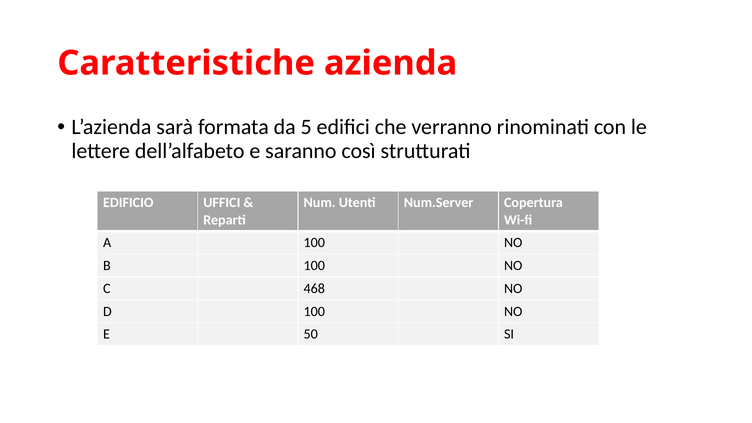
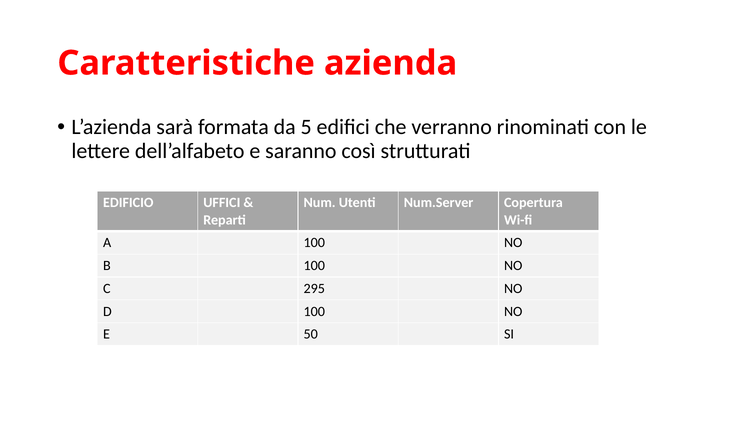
468: 468 -> 295 (314, 289)
